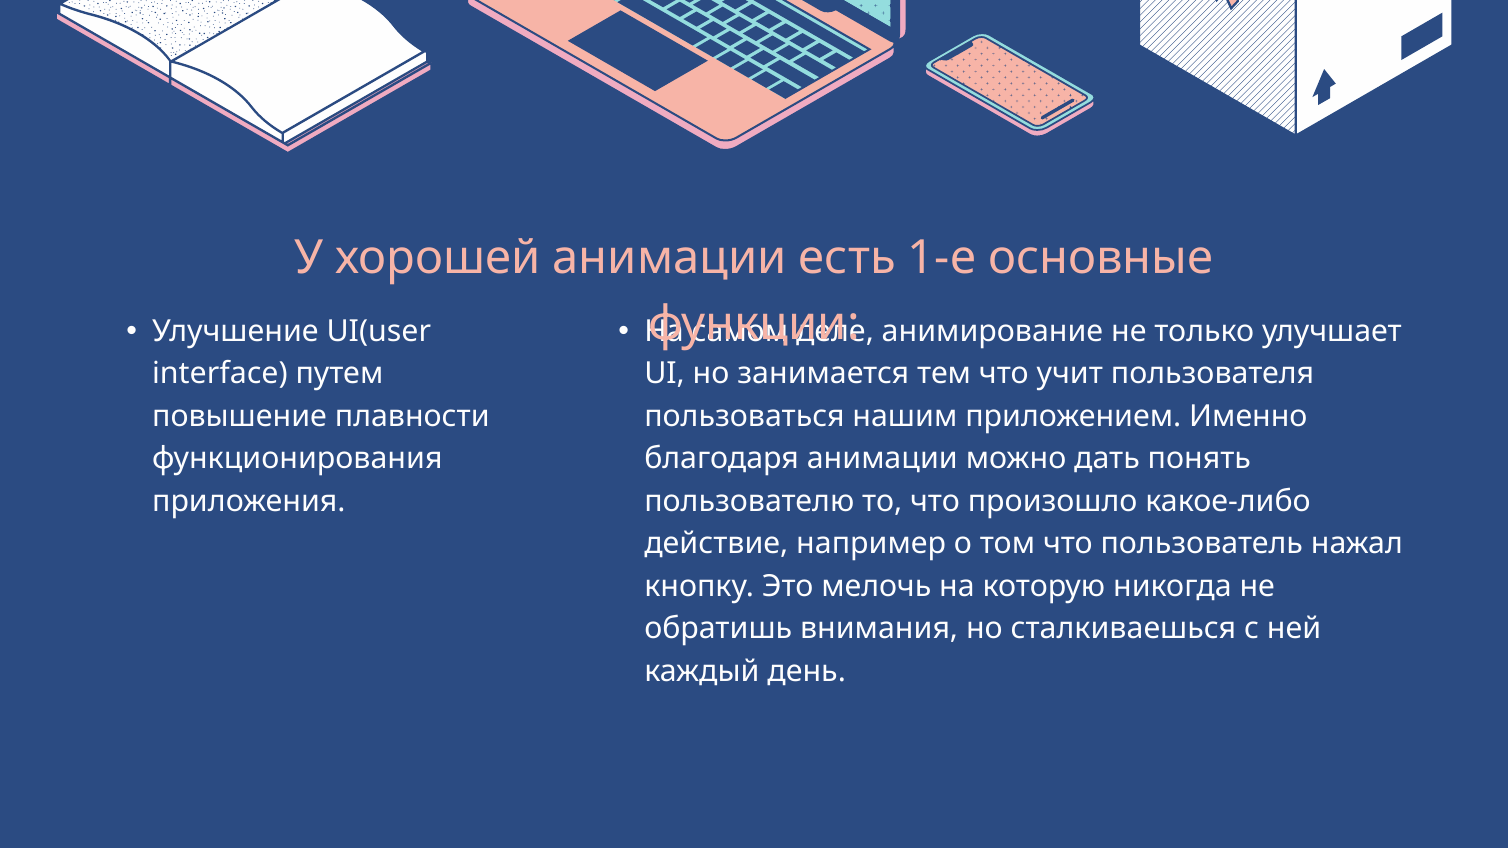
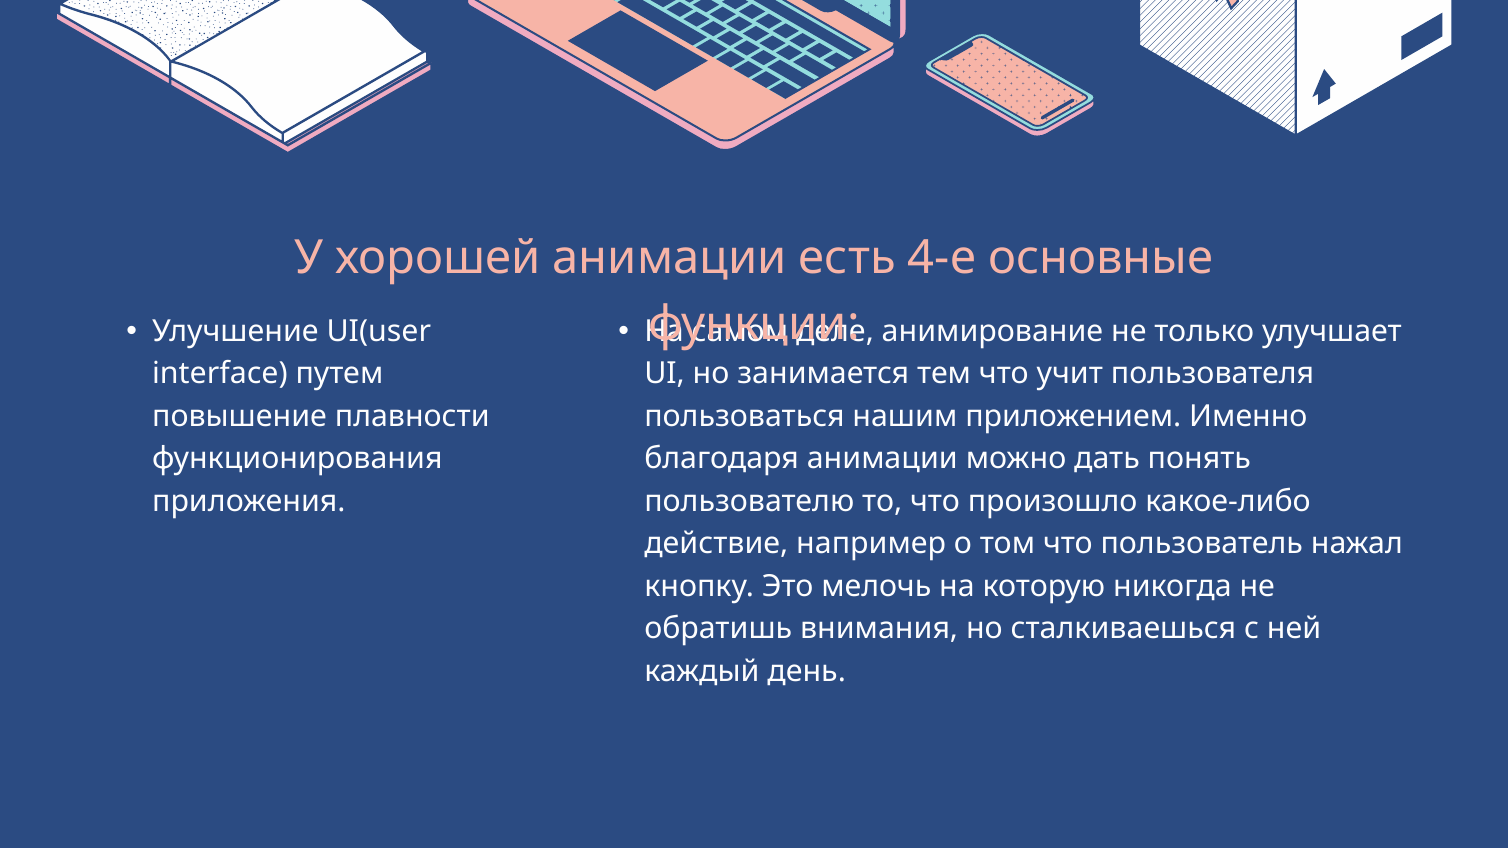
1-е: 1-е -> 4-е (942, 258)
